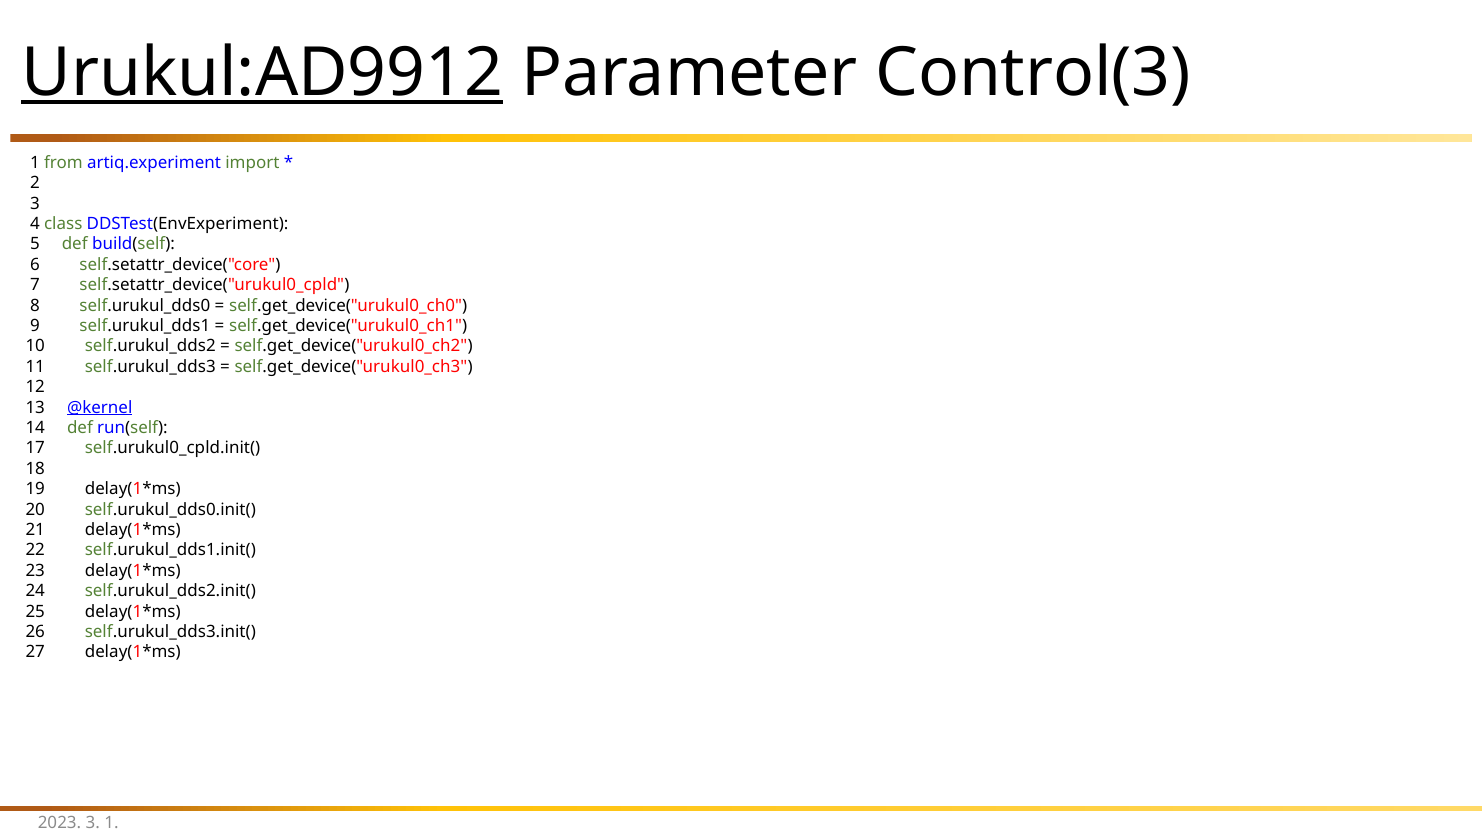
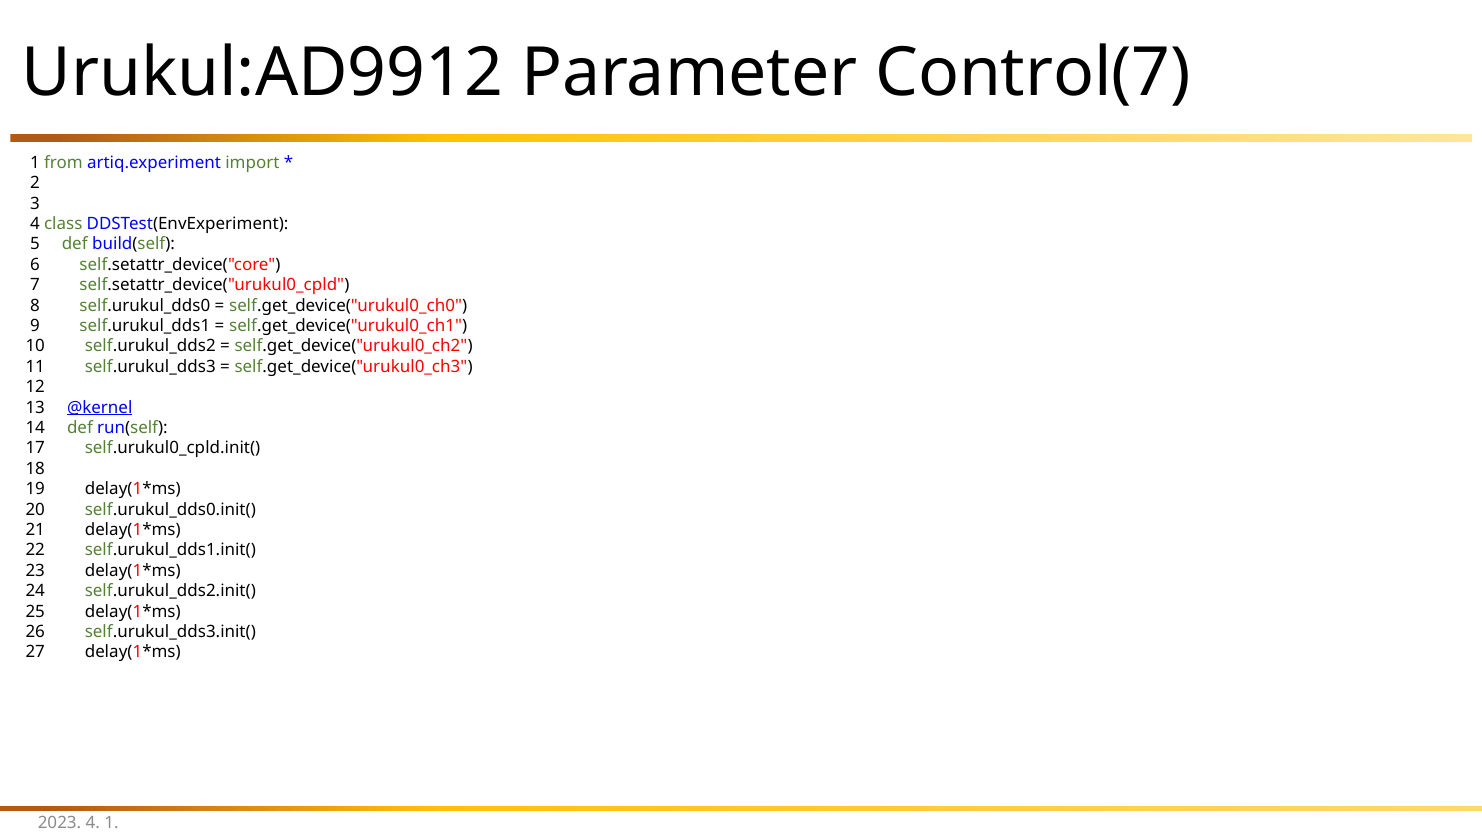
Urukul:AD9912 underline: present -> none (262, 73)
Control(3: Control(3 -> Control(7 (1033, 73)
2023 3: 3 -> 4 (93, 823)
